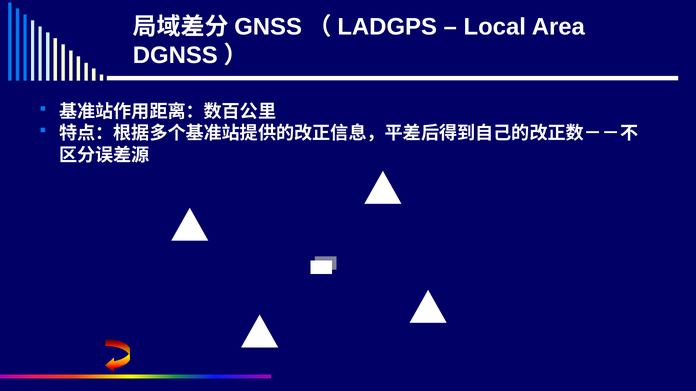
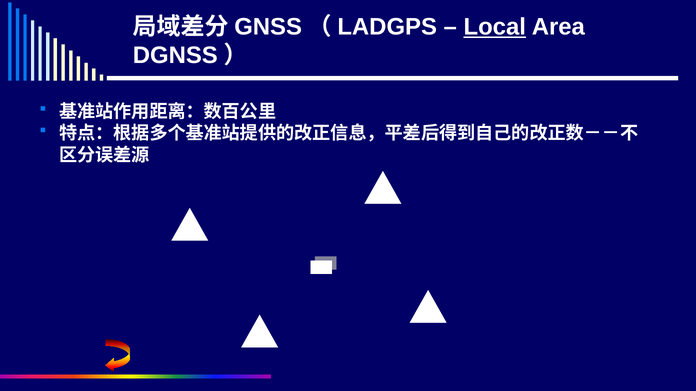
Local underline: none -> present (495, 27)
